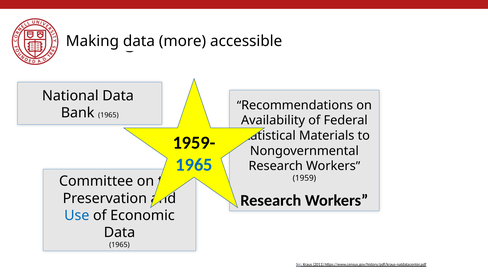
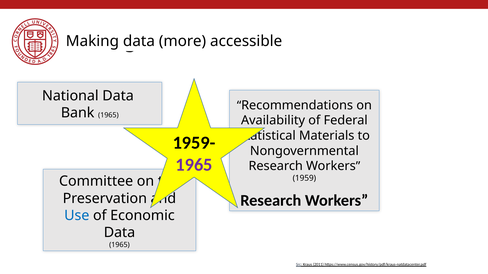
1965 colour: blue -> purple (194, 165)
